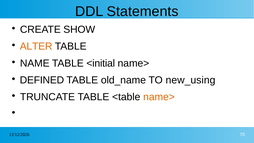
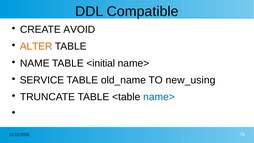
Statements: Statements -> Compatible (143, 12)
SHOW: SHOW -> AVOID (79, 30)
DEFINED: DEFINED -> SERVICE (42, 80)
name> colour: orange -> blue (159, 97)
